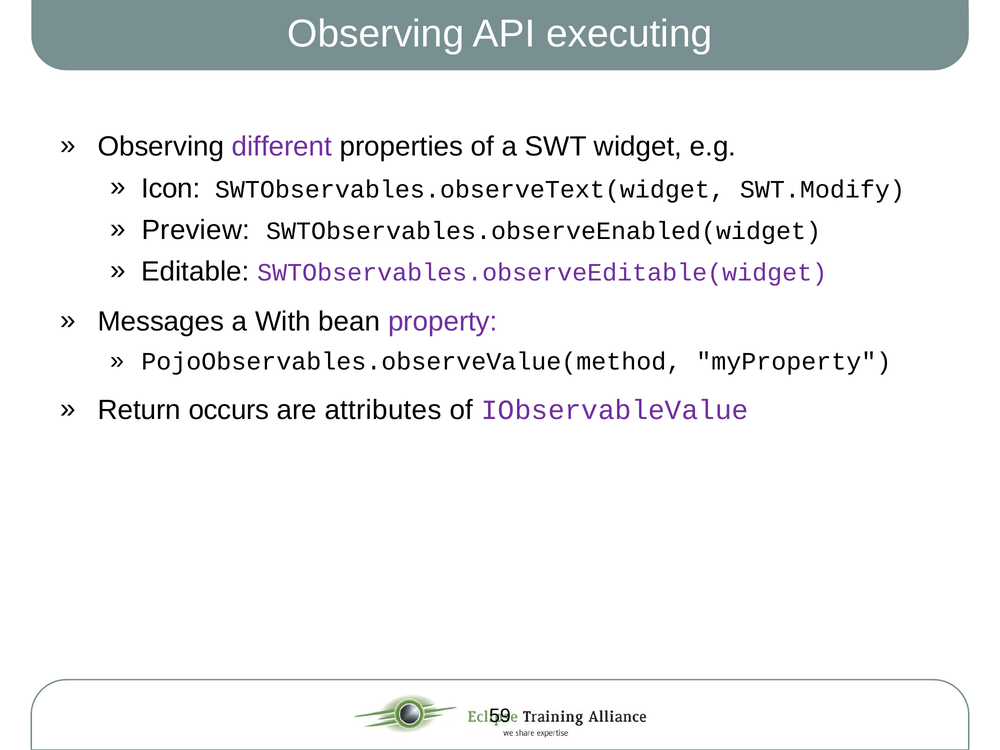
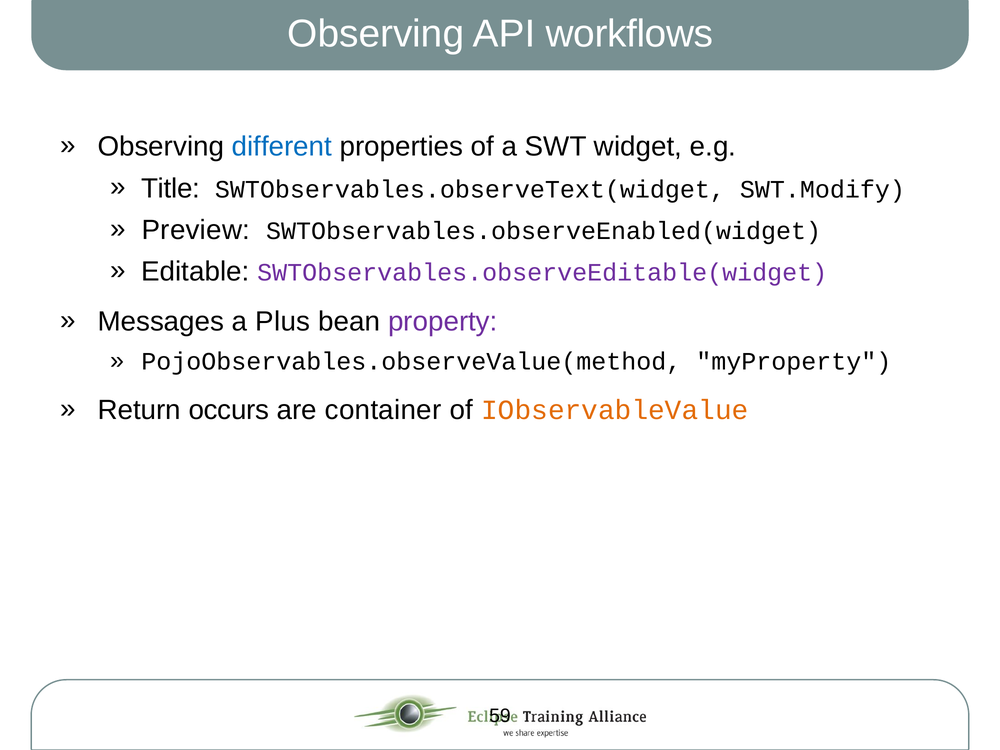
executing: executing -> workflows (629, 34)
different colour: purple -> blue (282, 147)
Icon: Icon -> Title (171, 188)
With: With -> Plus (283, 322)
attributes: attributes -> container (383, 410)
IObservableValue colour: purple -> orange (615, 410)
